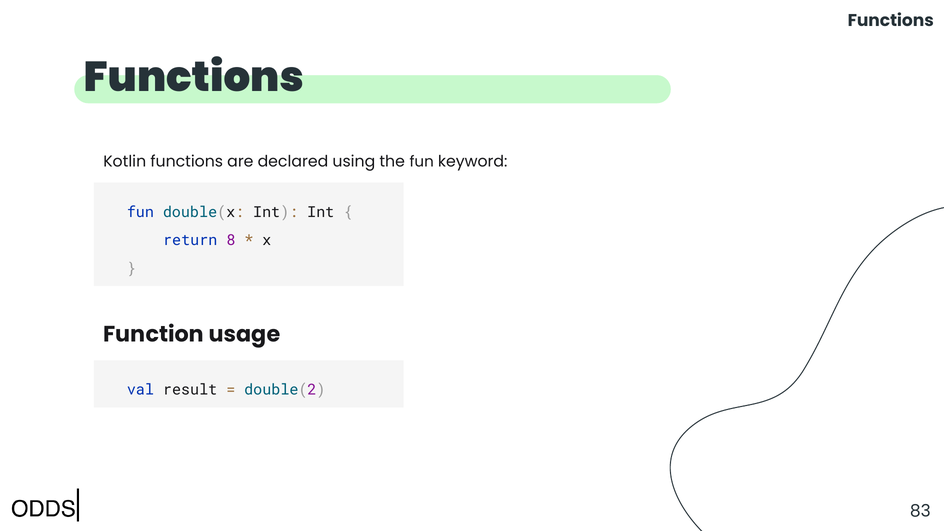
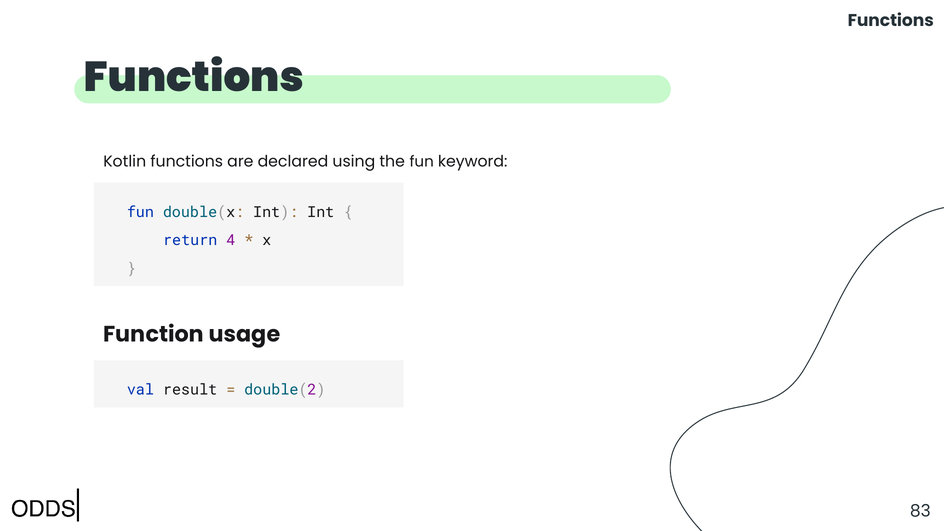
8: 8 -> 4 (231, 240)
